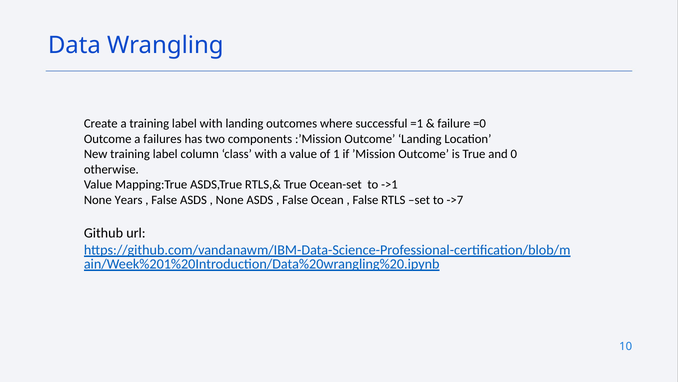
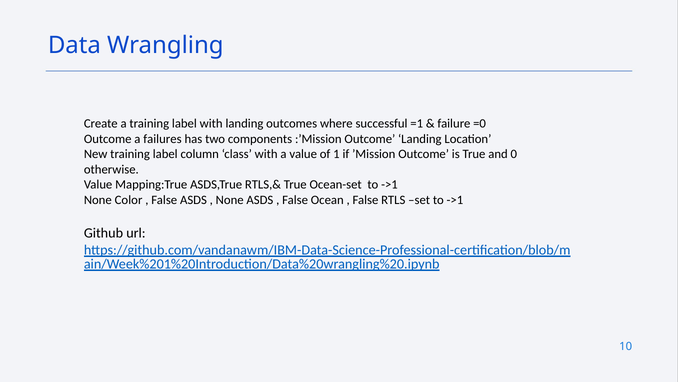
Years: Years -> Color (129, 200)
set to ->7: ->7 -> ->1 (455, 200)
